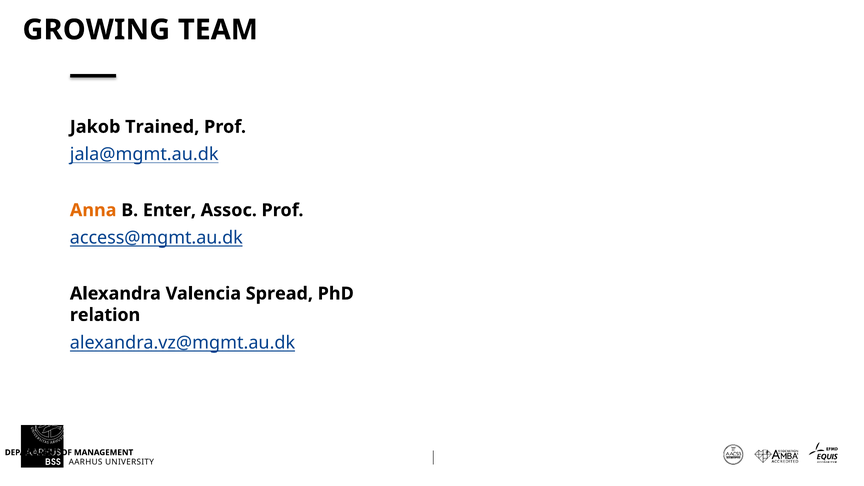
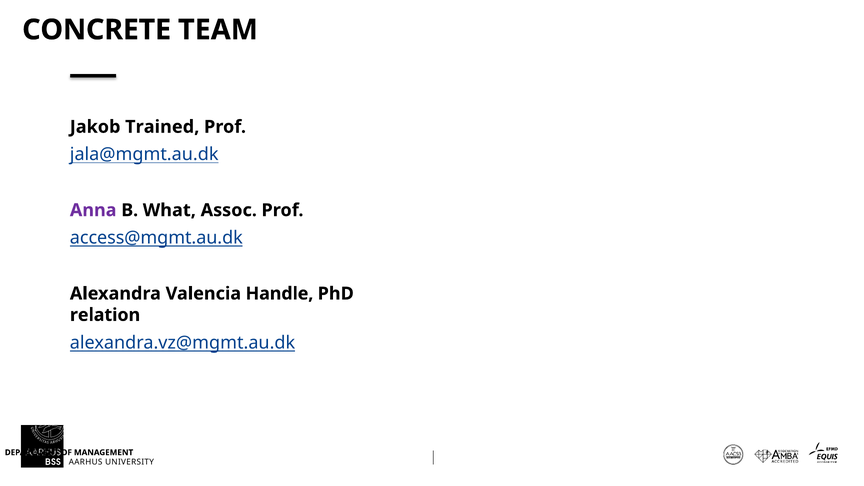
GROWING: GROWING -> CONCRETE (97, 30)
Anna colour: orange -> purple (93, 210)
Enter: Enter -> What (169, 210)
Spread: Spread -> Handle (279, 294)
